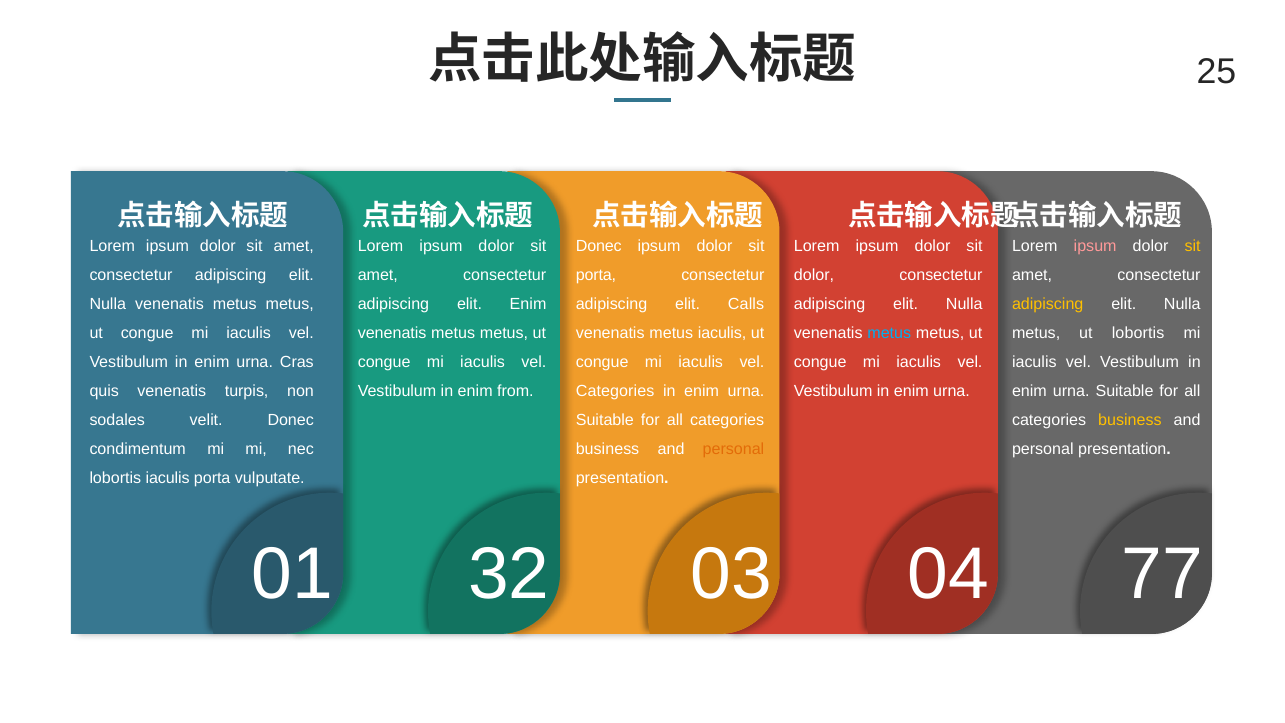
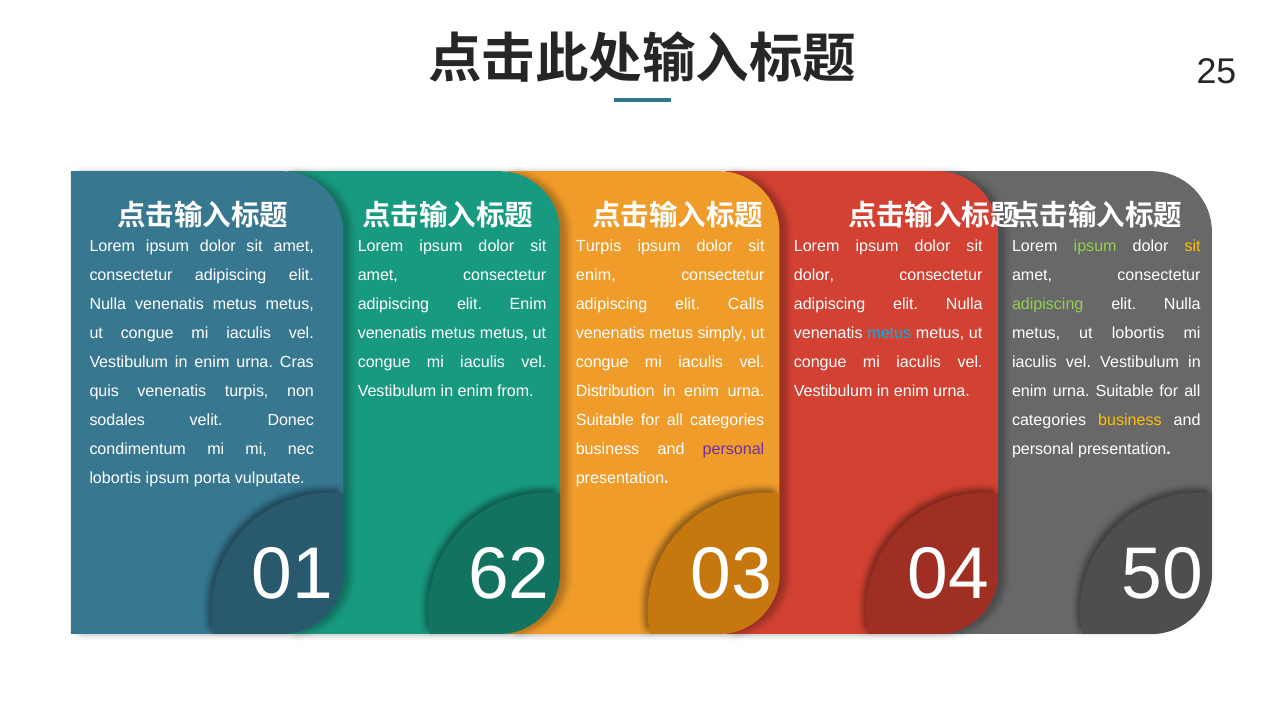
Donec: Donec -> Turpis (599, 246)
ipsum colour: pink -> light green (1095, 246)
porta: porta -> enim (596, 275)
adipiscing colour: yellow -> light green (1048, 304)
metus iaculis: iaculis -> simply (722, 333)
Categories: Categories -> Distribution (615, 391)
personal colour: orange -> purple (733, 449)
lobortis iaculis: iaculis -> ipsum (167, 478)
32: 32 -> 62 (509, 574)
77: 77 -> 50 (1162, 574)
